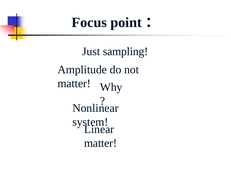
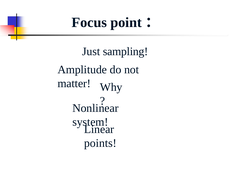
matter: matter -> points (100, 143)
